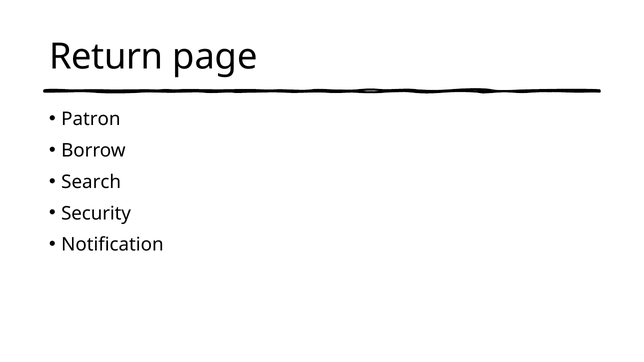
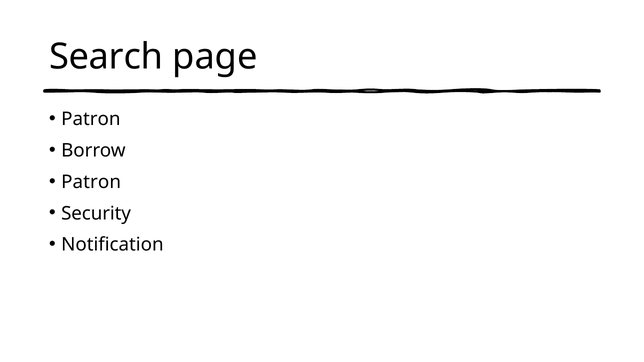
Return: Return -> Search (106, 57)
Search: Search -> Patron (91, 182)
